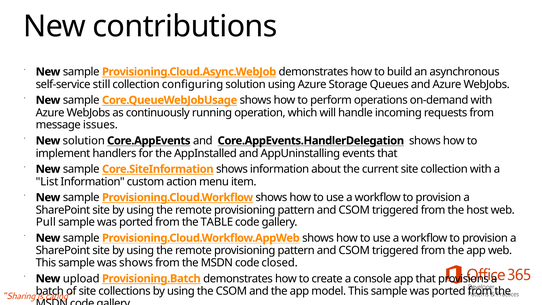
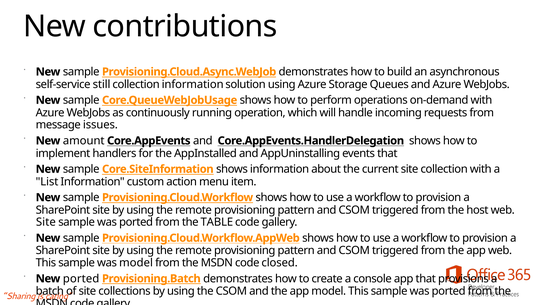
collection configuring: configuring -> information (193, 84)
New solution: solution -> amount (84, 141)
Pull: Pull -> Site (46, 222)
was shows: shows -> model (136, 263)
New upload: upload -> ported (81, 279)
